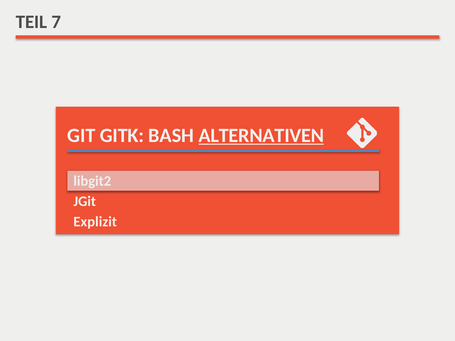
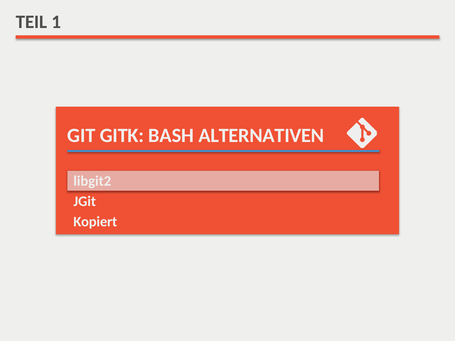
7: 7 -> 1 (56, 22)
ALTERNATIVEN underline: present -> none (261, 136)
Explizit: Explizit -> Kopiert (95, 222)
